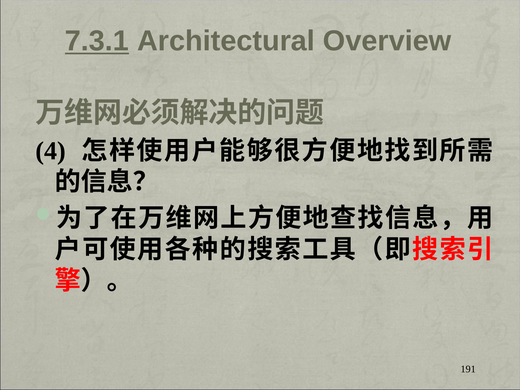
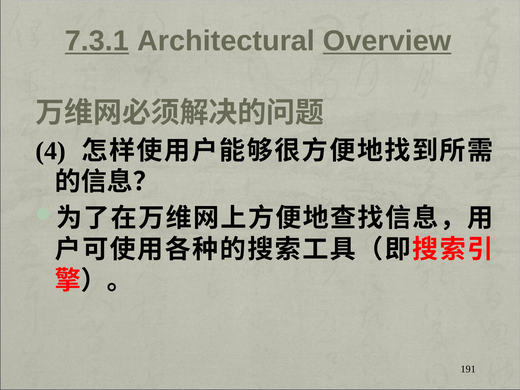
Overview underline: none -> present (387, 41)
